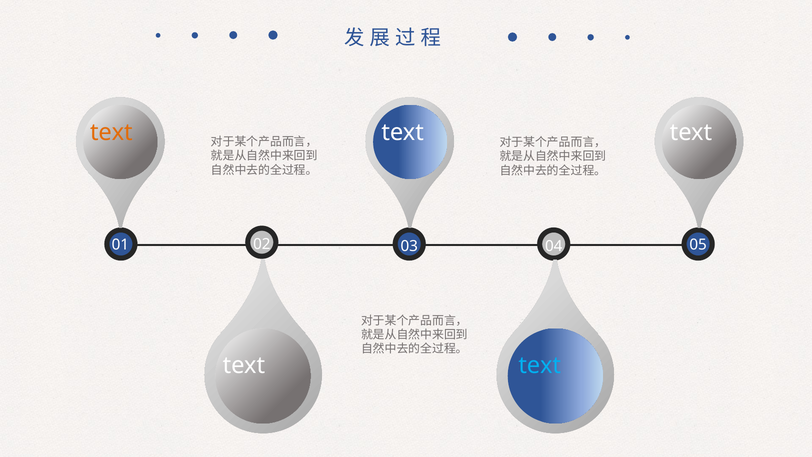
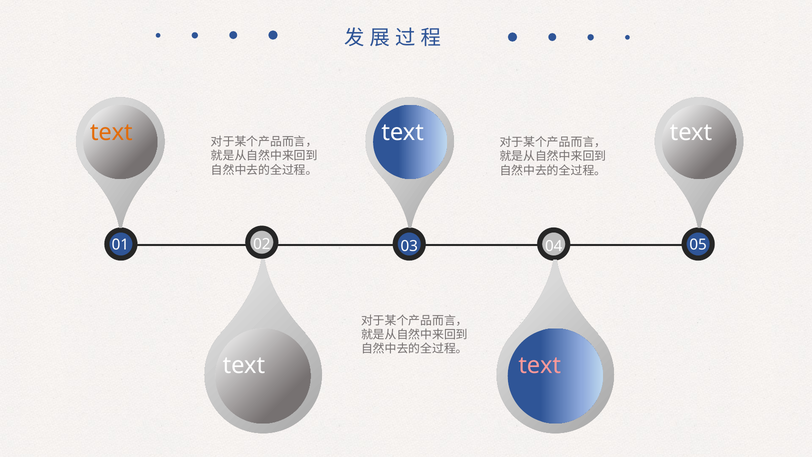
text colour: light blue -> pink (540, 365)
